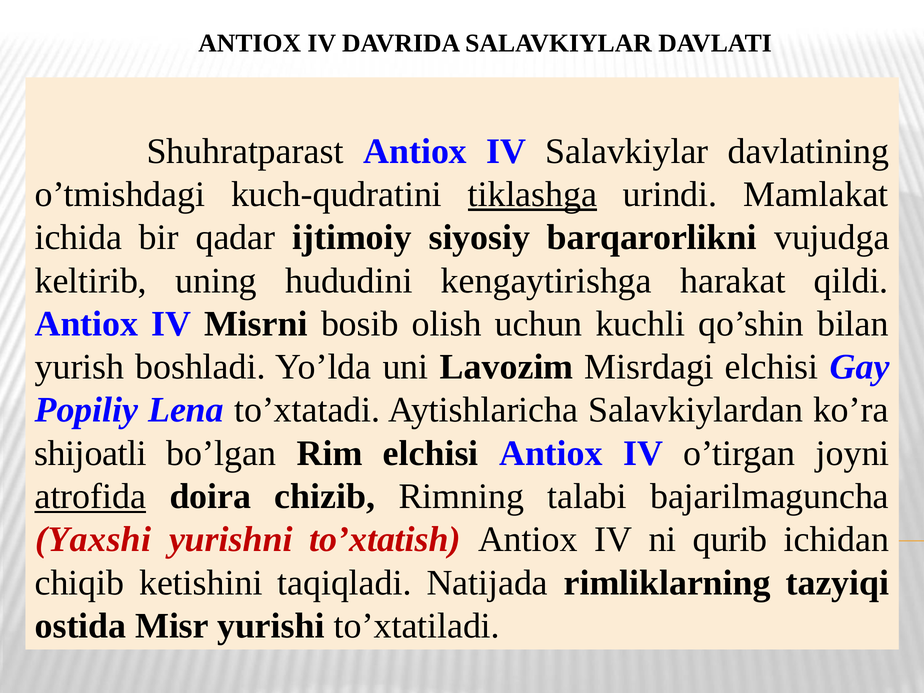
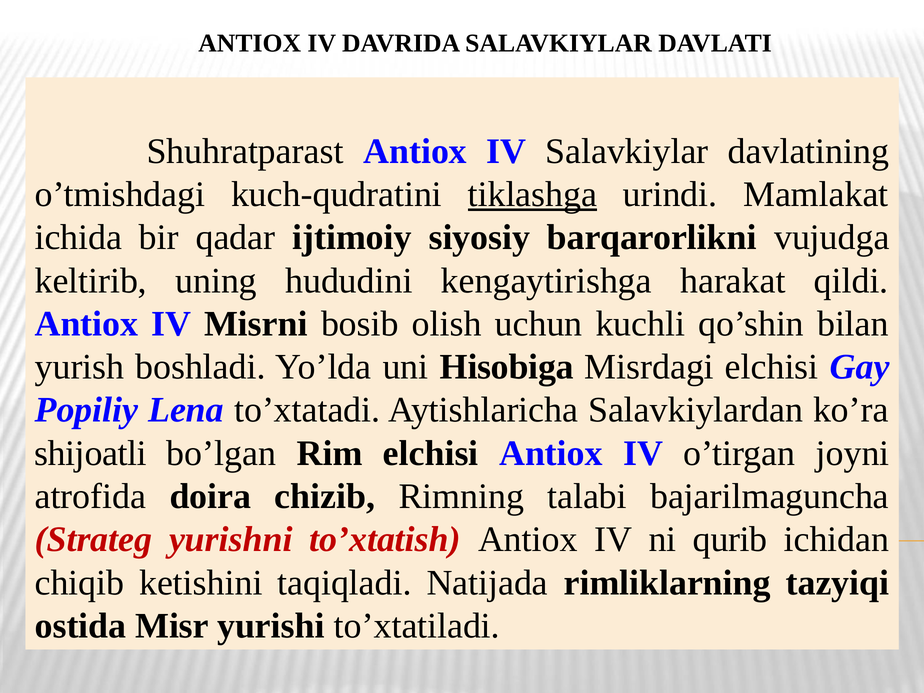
Lavozim: Lavozim -> Hisobiga (507, 367)
atrofida underline: present -> none (90, 496)
Yaxshi: Yaxshi -> Strateg (93, 540)
